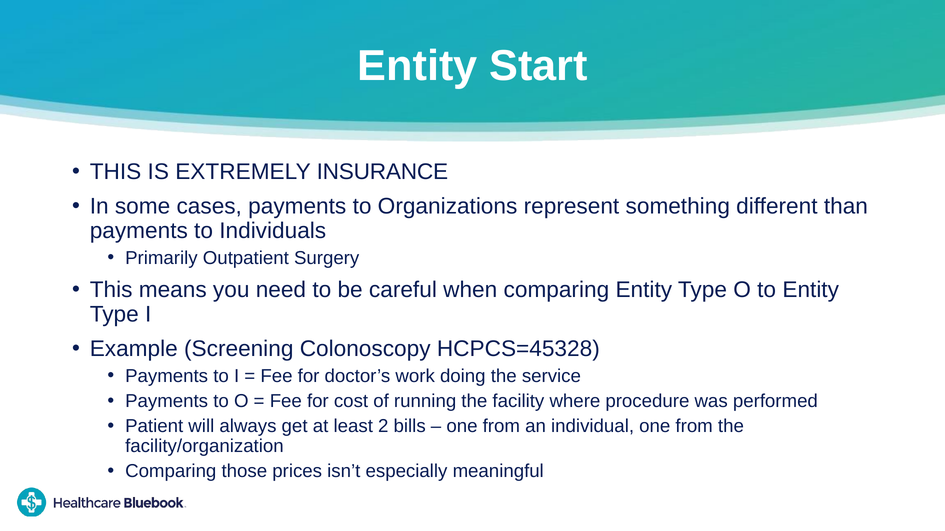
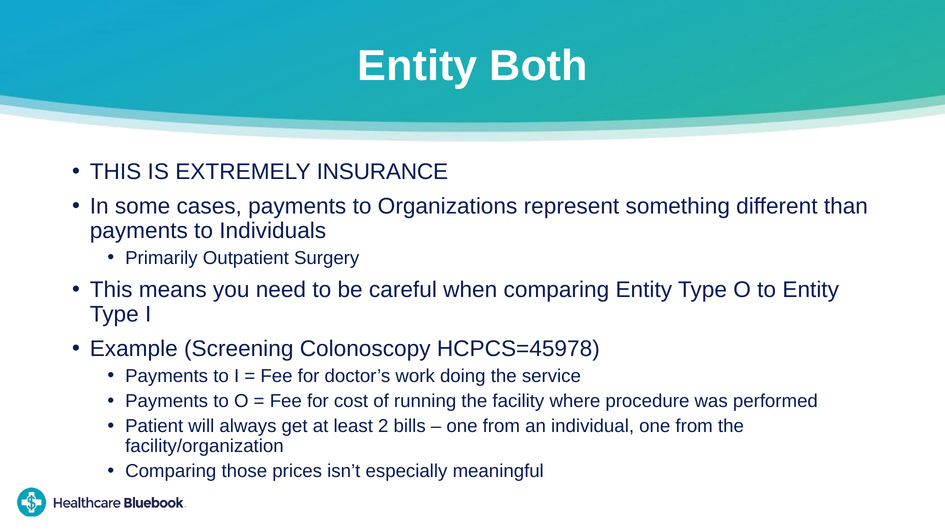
Start: Start -> Both (538, 66)
HCPCS=45328: HCPCS=45328 -> HCPCS=45978 (518, 349)
